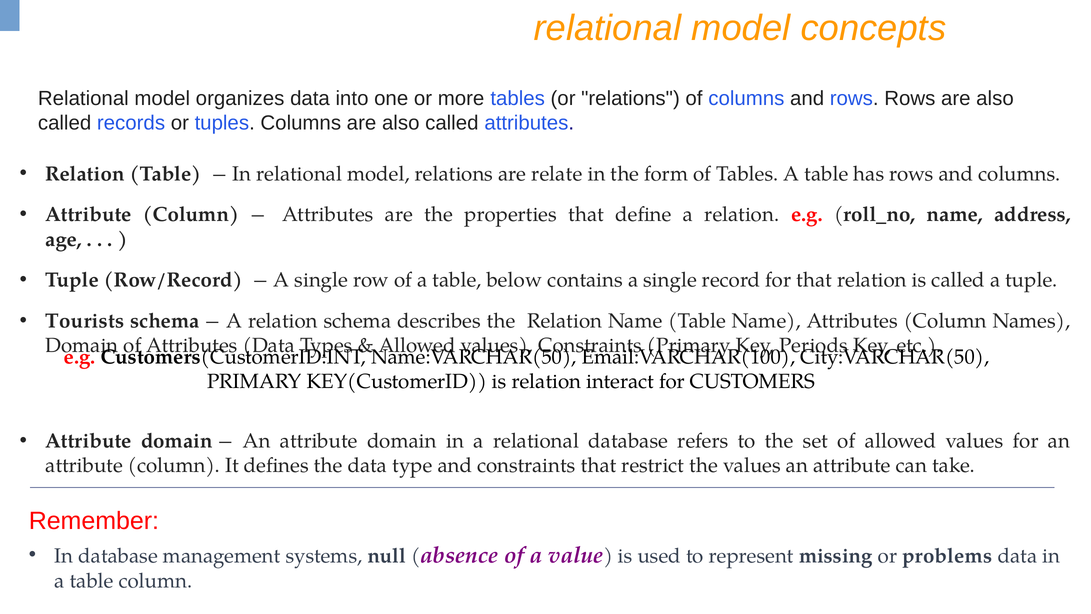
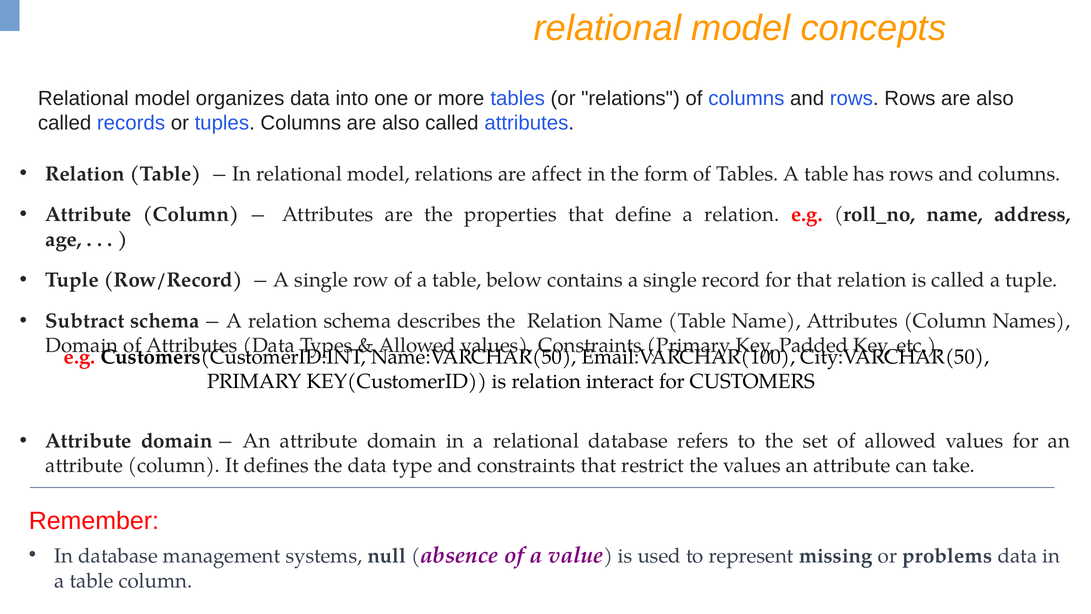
relate: relate -> affect (557, 174)
Tourists: Tourists -> Subtract (85, 321)
Periods: Periods -> Padded (814, 346)
